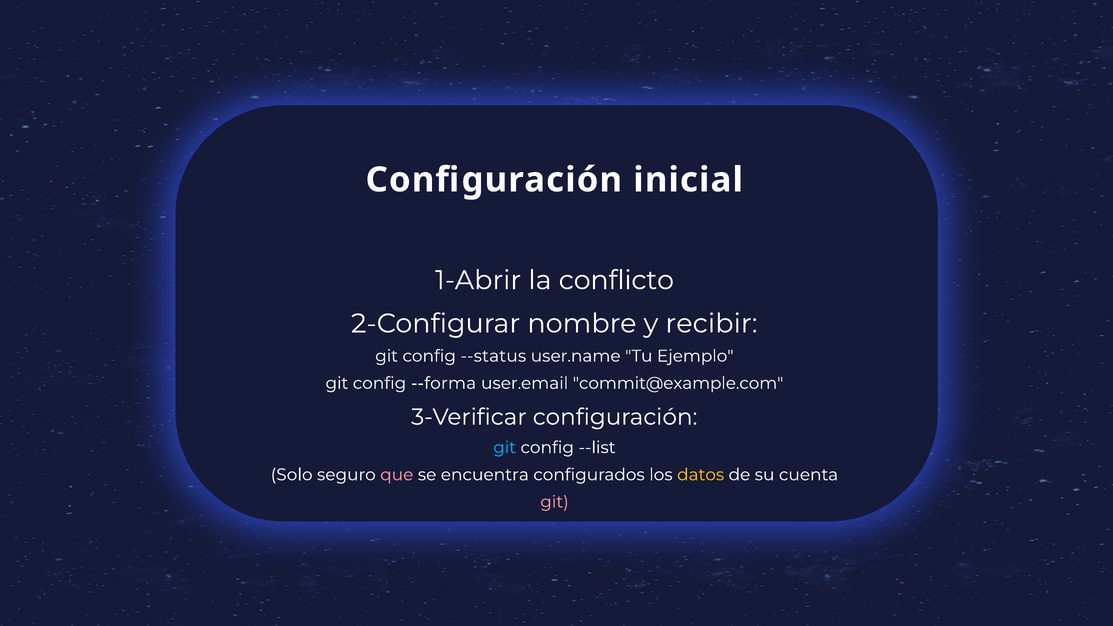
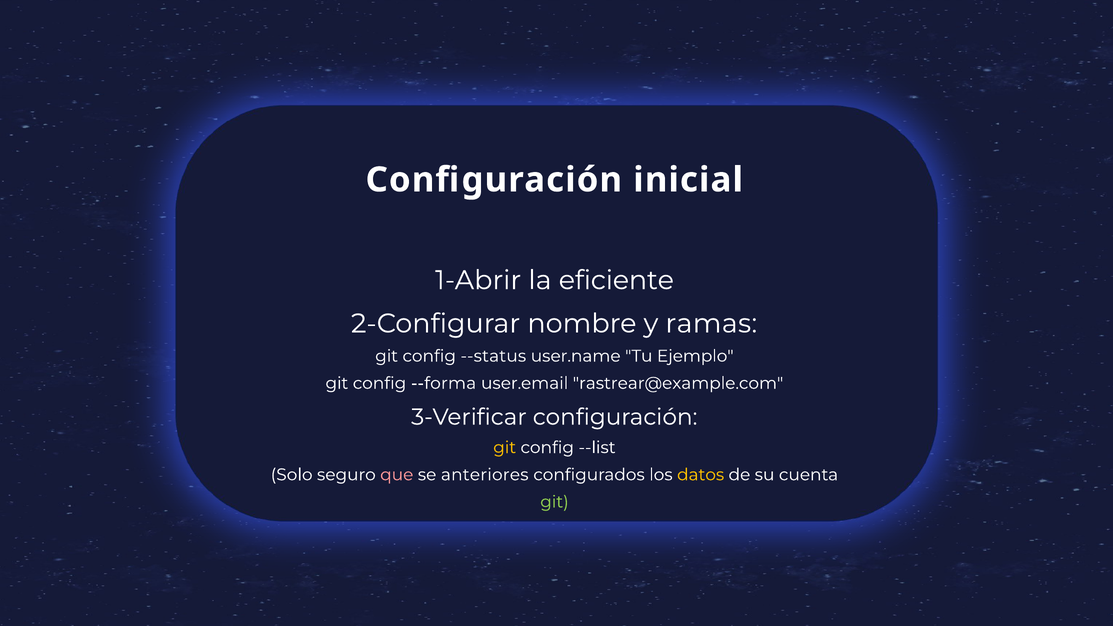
conflicto: conflicto -> eficiente (616, 280)
recibir: recibir -> ramas (711, 324)
commit@example.com: commit@example.com -> rastrear@example.com (678, 383)
git colour: light blue -> yellow (505, 448)
encuentra: encuentra -> anteriores (485, 475)
git colour: pink -> light green (554, 502)
